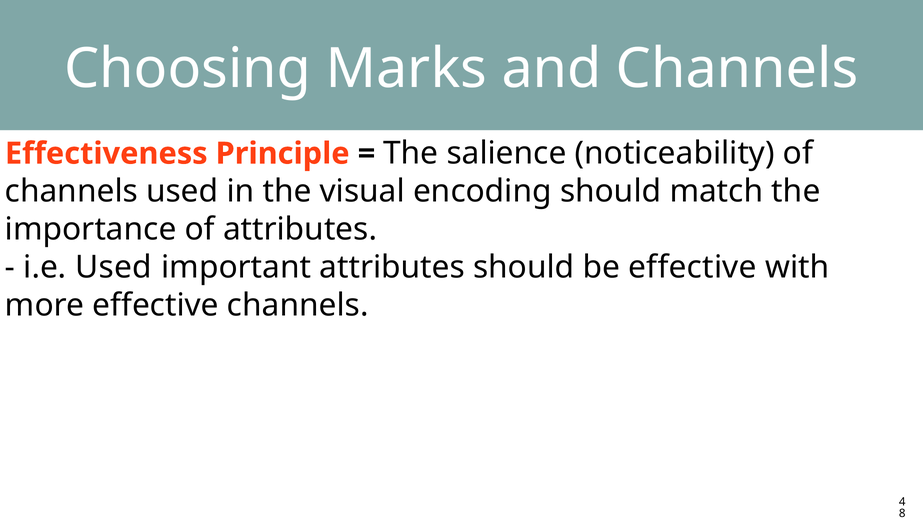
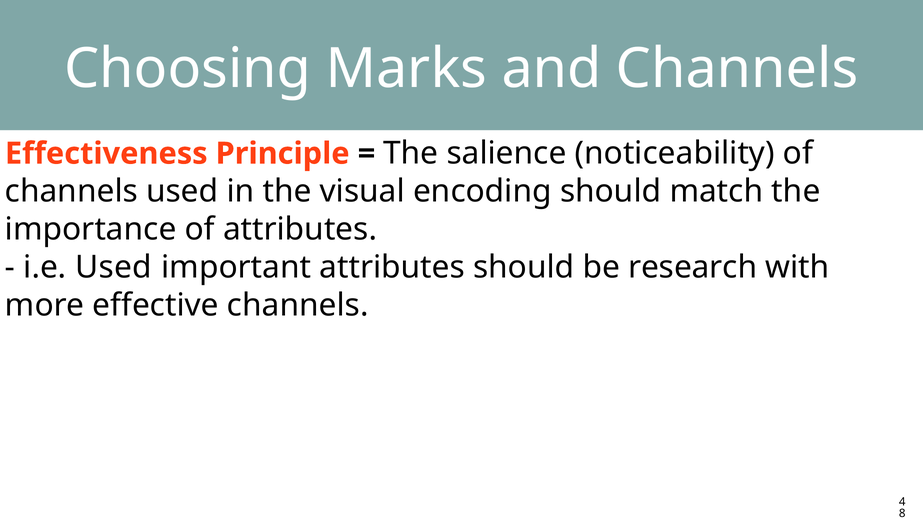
be effective: effective -> research (693, 268)
